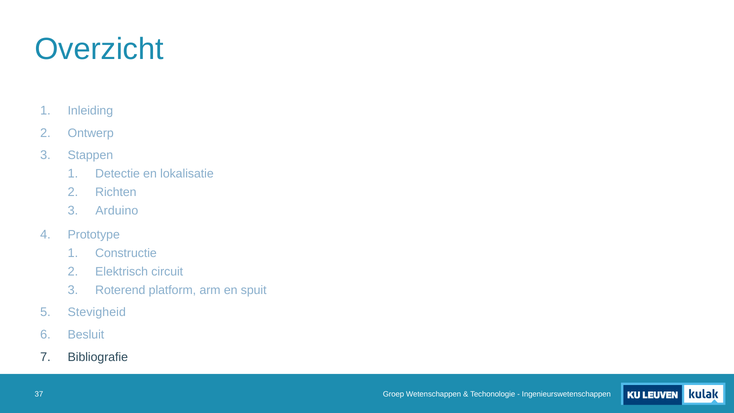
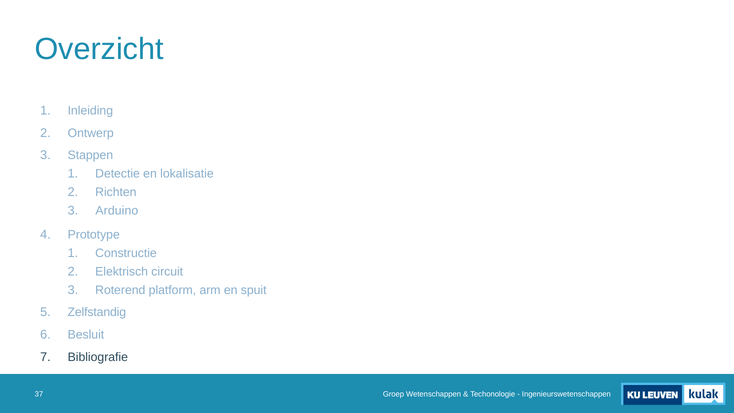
Stevigheid: Stevigheid -> Zelfstandig (97, 312)
